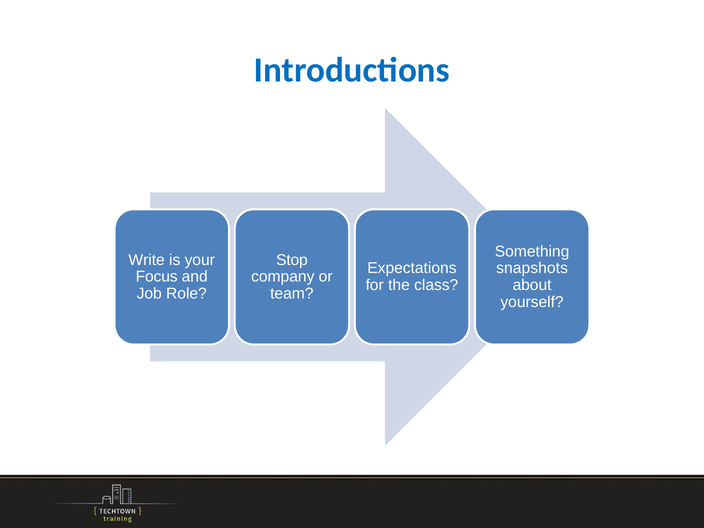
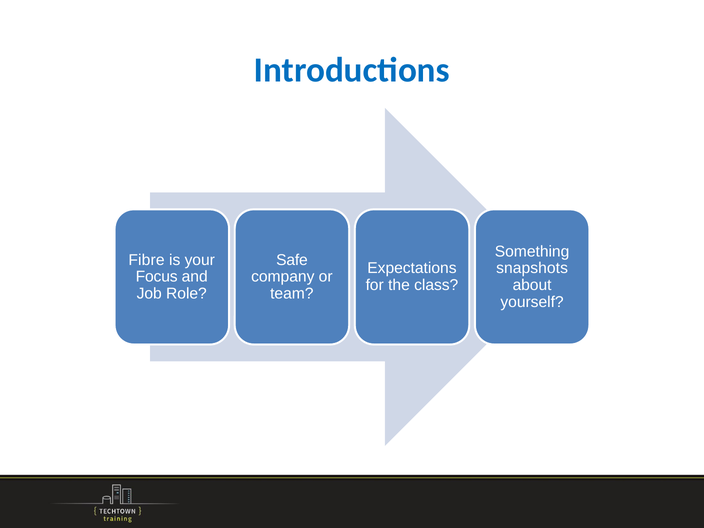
Write: Write -> Fibre (147, 260)
Stop: Stop -> Safe (292, 260)
